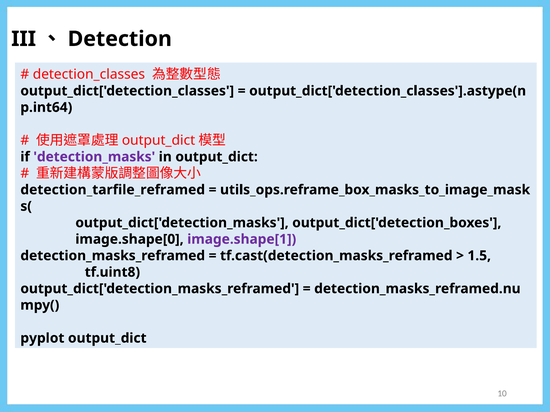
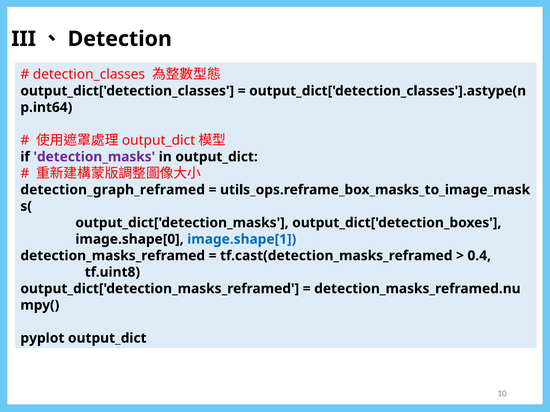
detection_tarfile_reframed: detection_tarfile_reframed -> detection_graph_reframed (113, 190)
image.shape[1 colour: purple -> blue (242, 239)
1.5: 1.5 -> 0.4 (479, 256)
